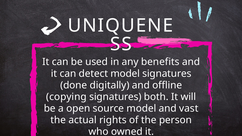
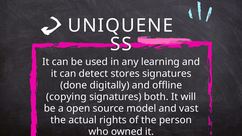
benefits: benefits -> learning (160, 62)
detect model: model -> stores (125, 74)
